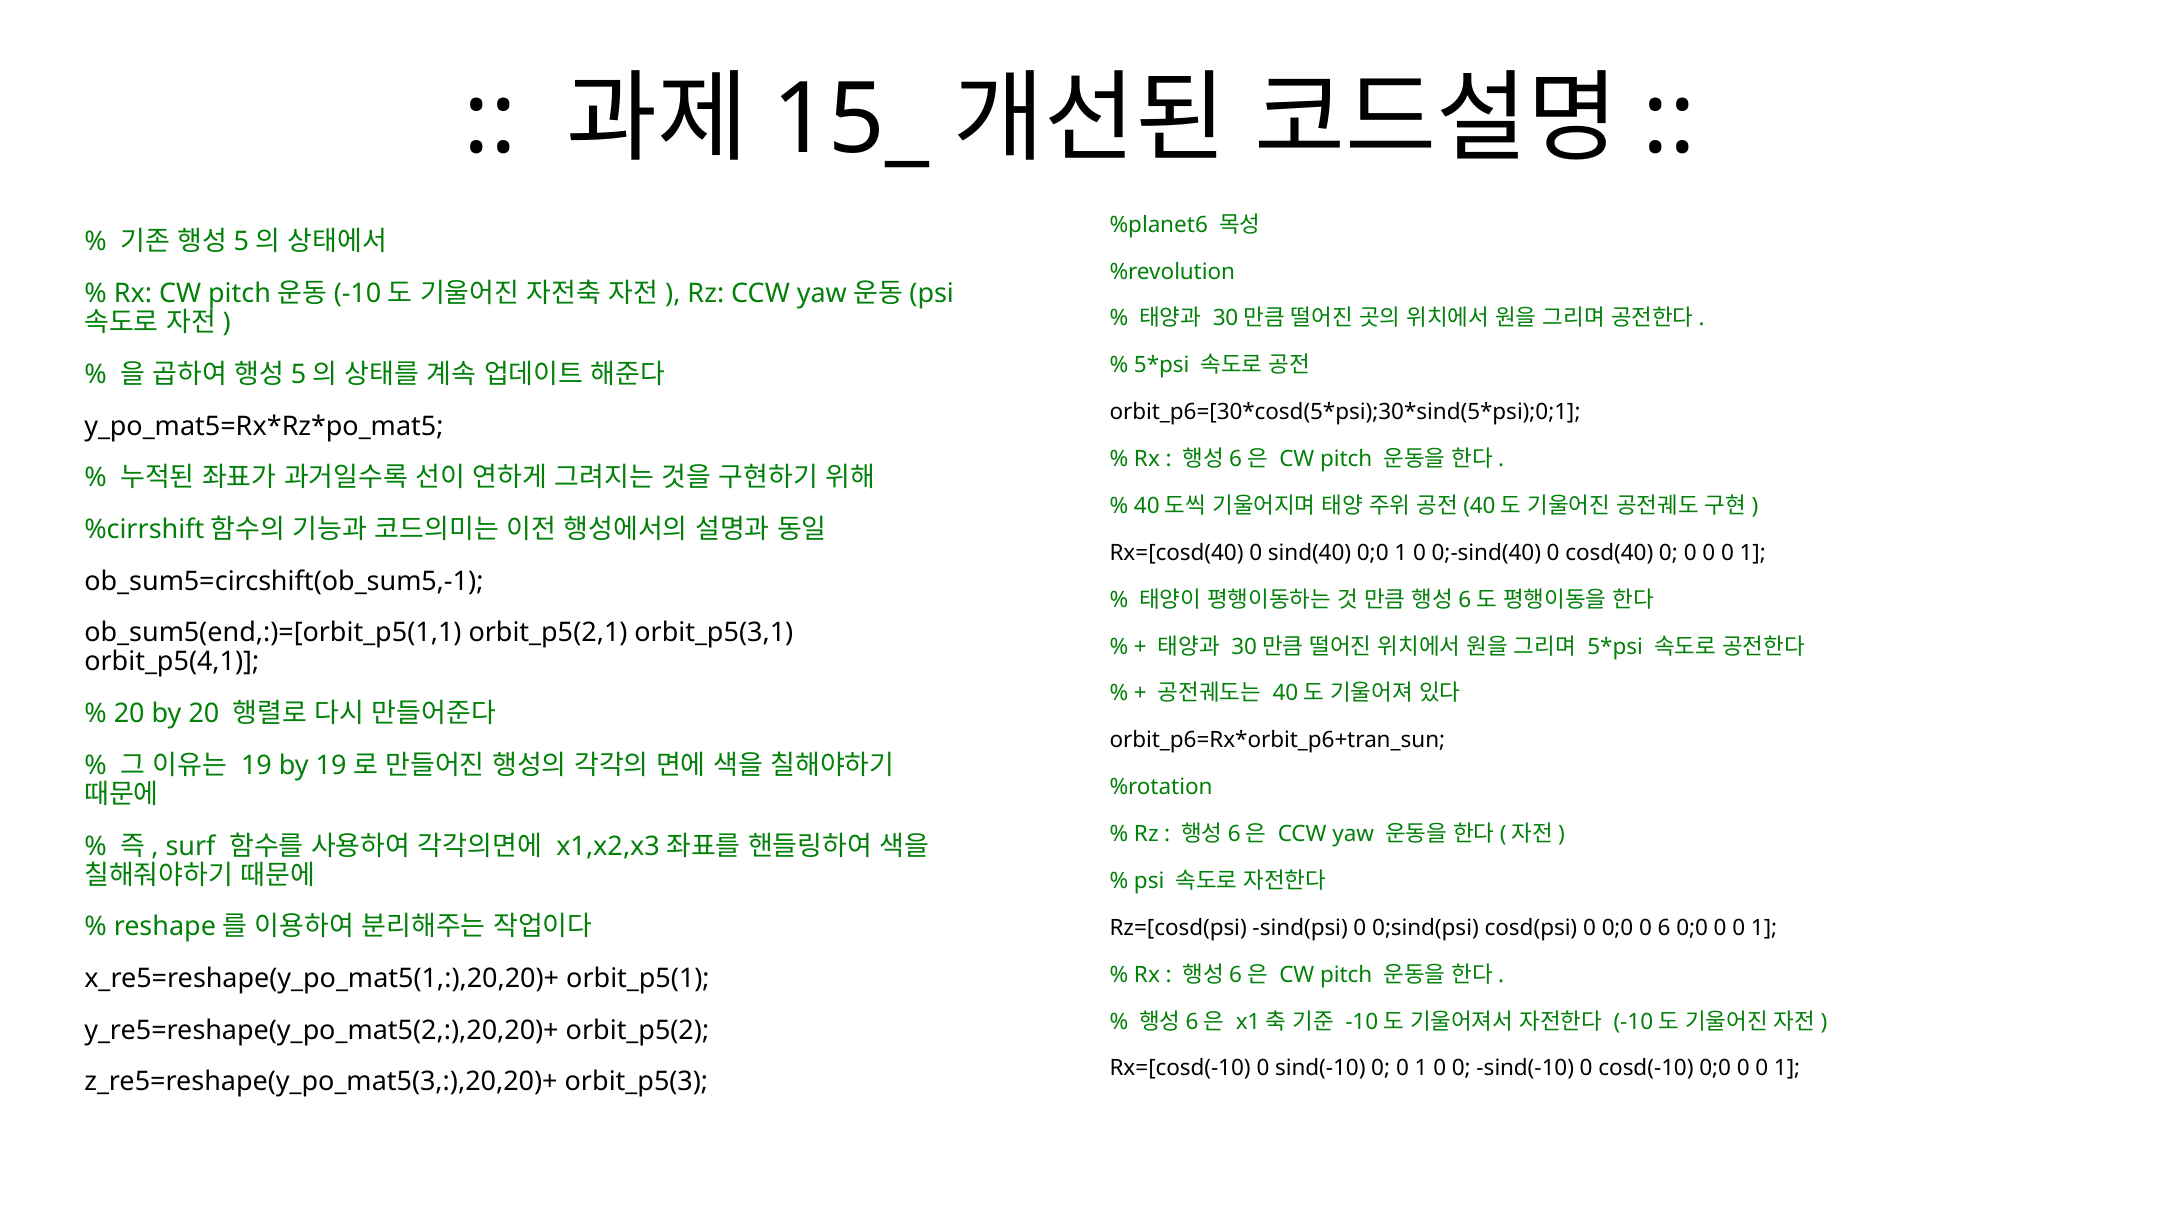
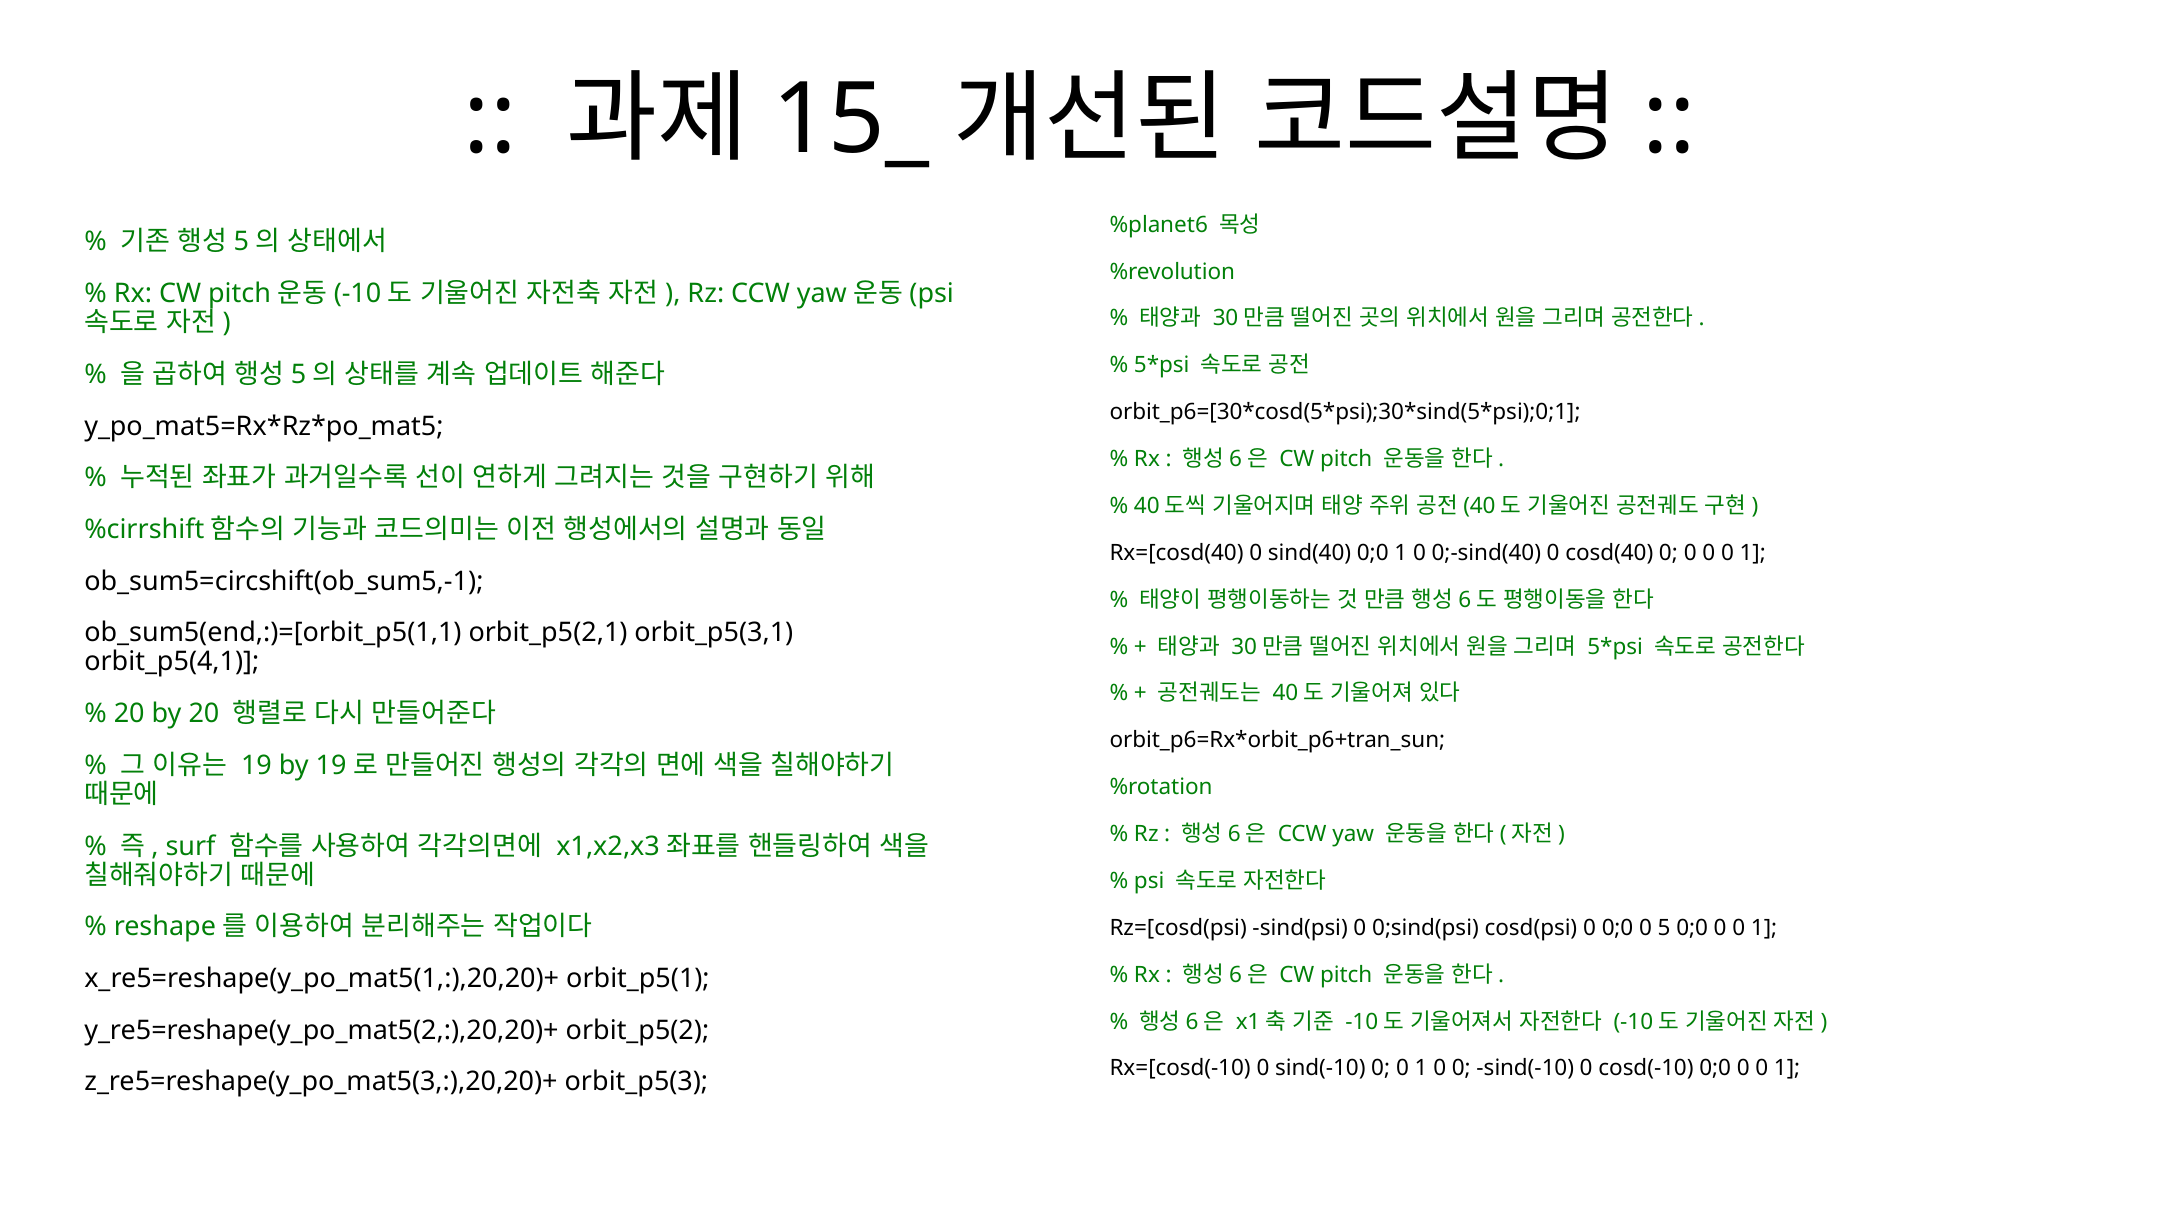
6: 6 -> 5 (1664, 928)
